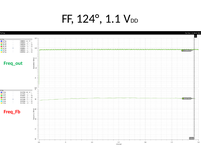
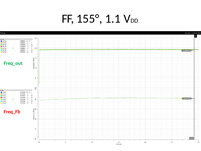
124°: 124° -> 155° (89, 19)
